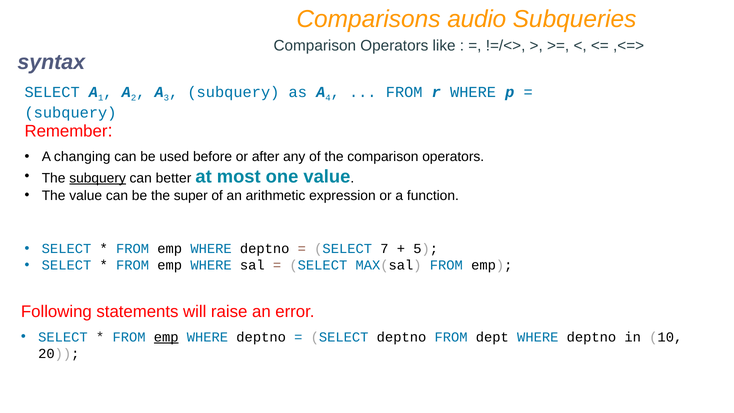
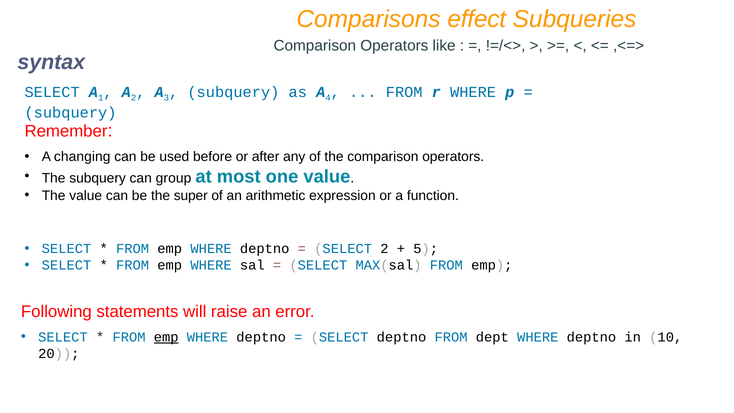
audio: audio -> effect (477, 19)
subquery underline: present -> none (98, 178)
better: better -> group (174, 178)
SELECT 7: 7 -> 2 (384, 249)
